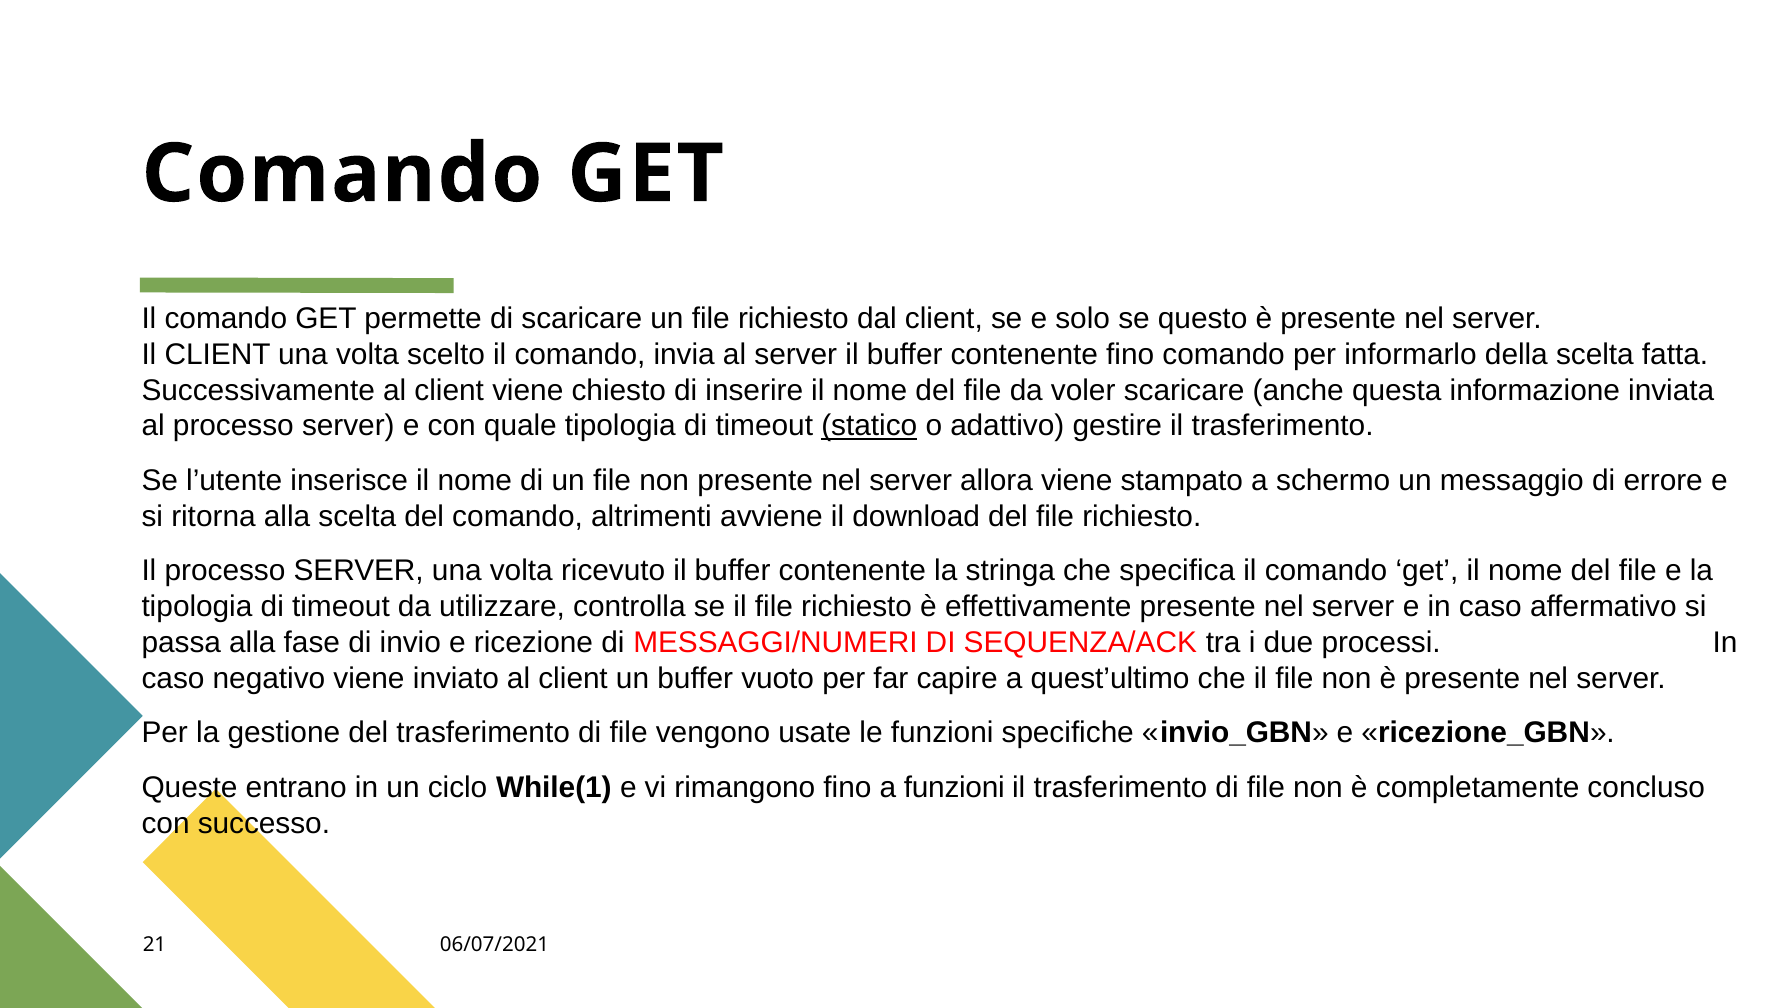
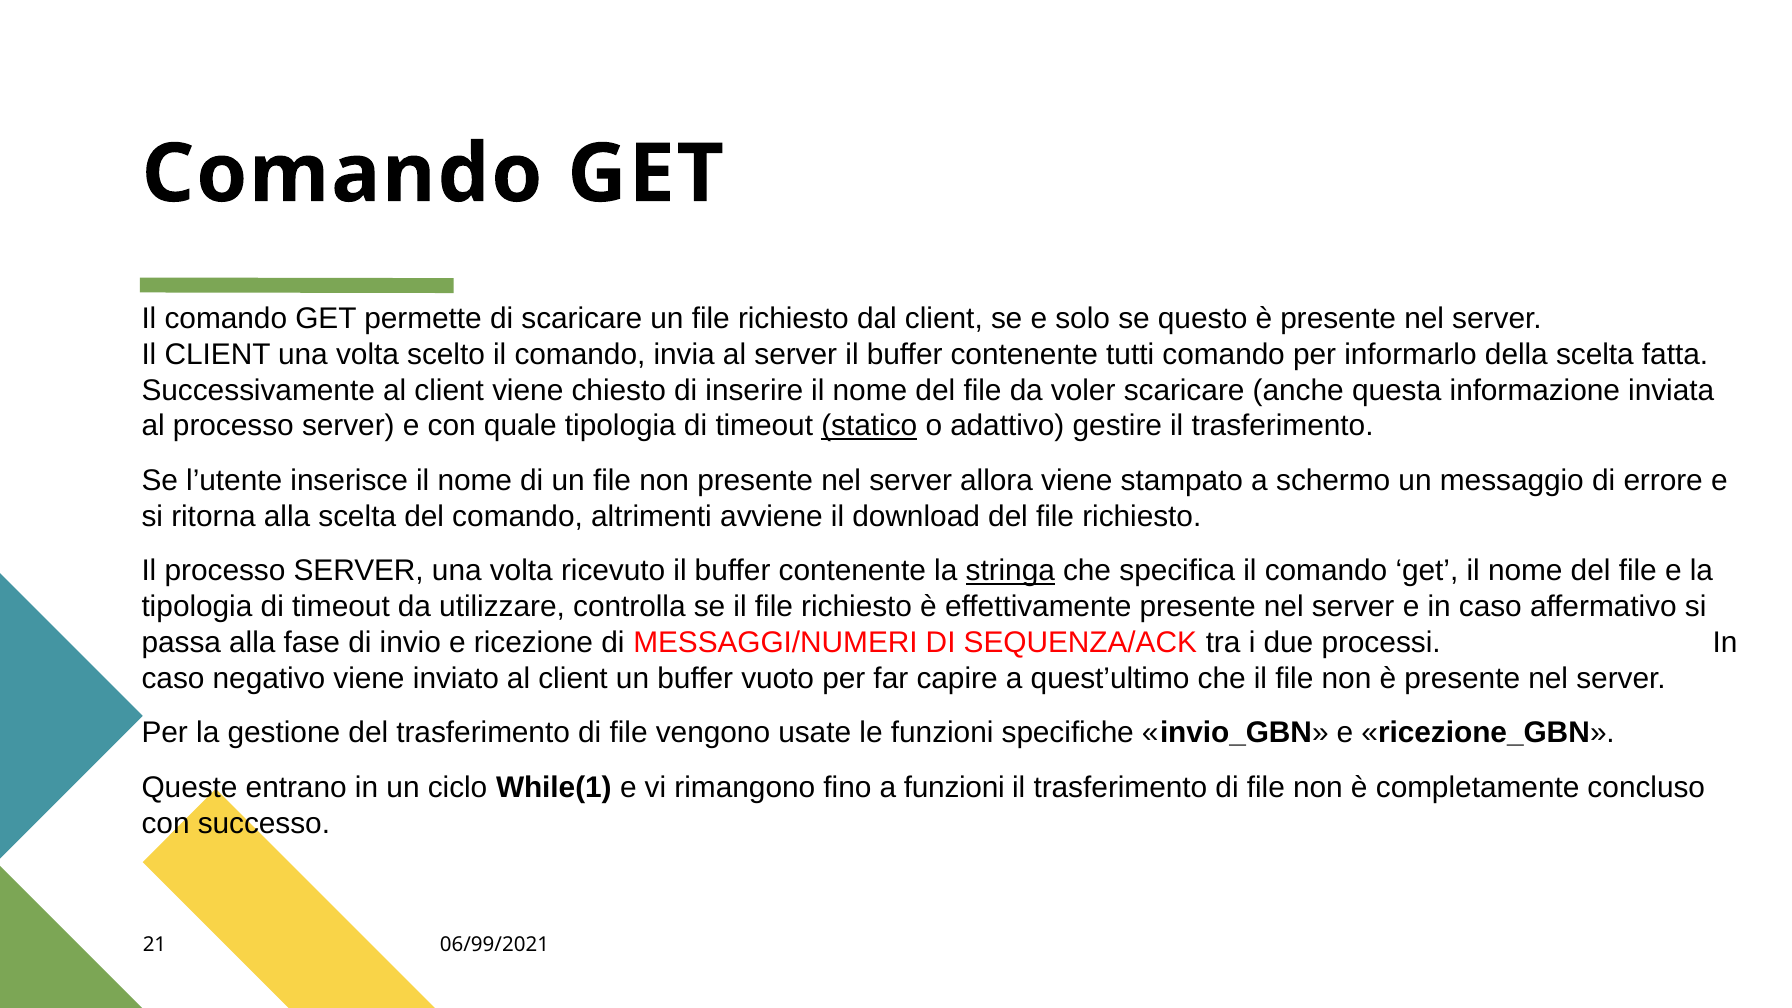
contenente fino: fino -> tutti (1130, 354)
stringa underline: none -> present (1010, 571)
06/07/2021: 06/07/2021 -> 06/99/2021 (494, 944)
